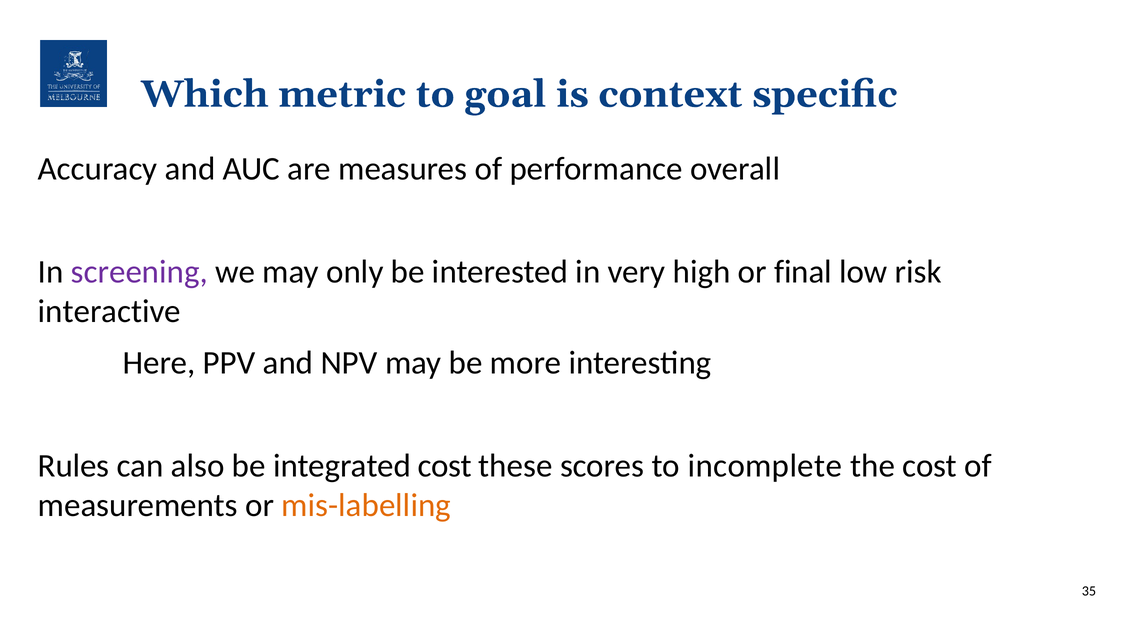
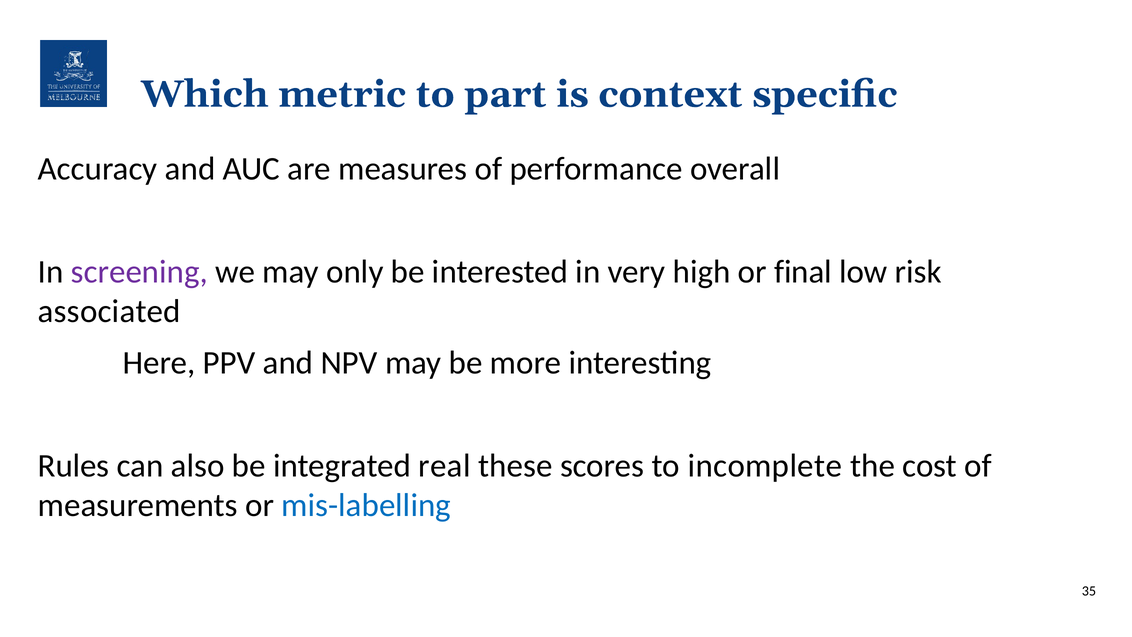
goal: goal -> part (505, 94)
interactive: interactive -> associated (109, 311)
integrated cost: cost -> real (445, 466)
mis-labelling colour: orange -> blue (366, 505)
